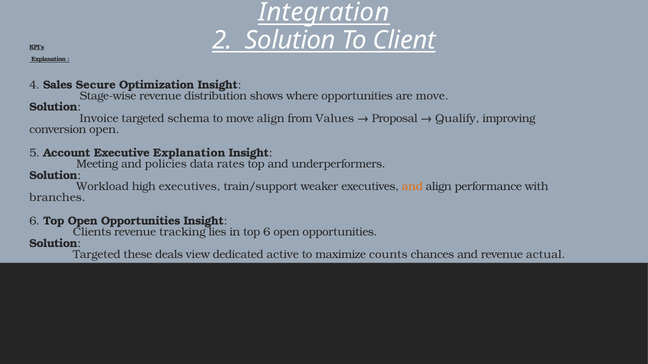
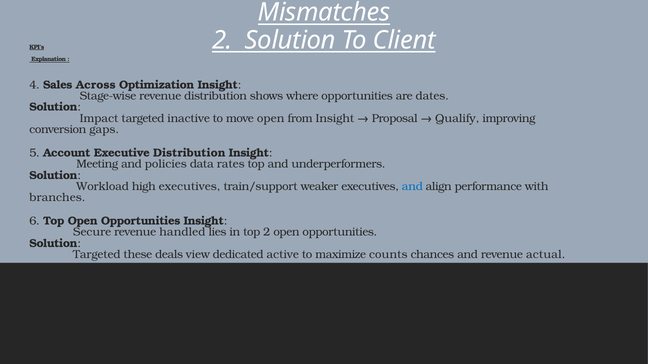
Integration: Integration -> Mismatches (324, 13)
Secure: Secure -> Across (96, 85)
are move: move -> dates (432, 96)
Invoice: Invoice -> Impact (99, 118)
schema: schema -> inactive (189, 118)
move align: align -> open (271, 118)
from Values: Values -> Insight (335, 118)
conversion open: open -> gaps (104, 130)
Executive Explanation: Explanation -> Distribution (189, 153)
and colour: orange -> blue (412, 187)
Clients: Clients -> Secure (92, 232)
tracking: tracking -> handled (182, 232)
top 6: 6 -> 2 (267, 232)
